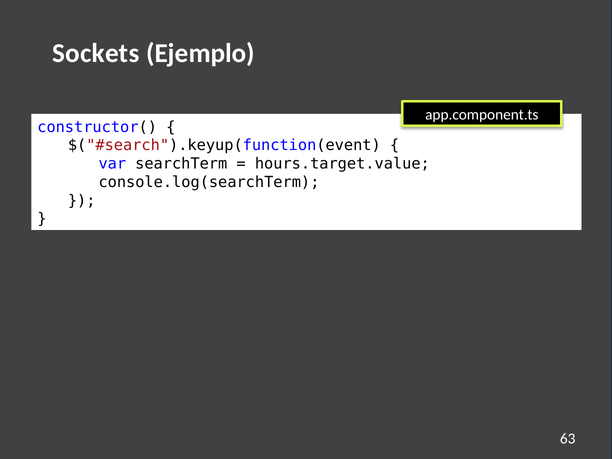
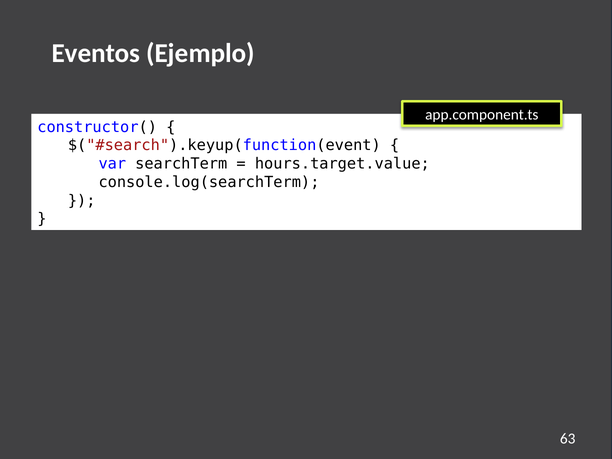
Sockets: Sockets -> Eventos (96, 53)
